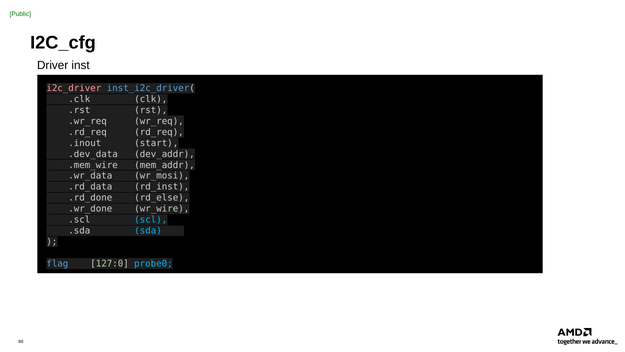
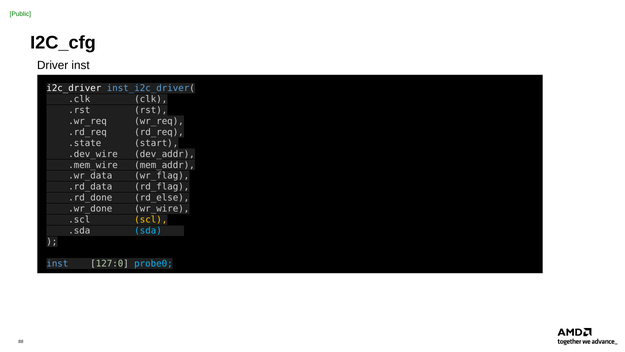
i2c_driver colour: pink -> white (74, 88)
.inout: .inout -> .state (85, 143)
.dev_data: .dev_data -> .dev_wire (93, 154)
wr_mosi: wr_mosi -> wr_flag (162, 176)
rd_inst: rd_inst -> rd_flag (162, 187)
scl colour: light blue -> yellow (151, 220)
flag: flag -> inst (57, 263)
